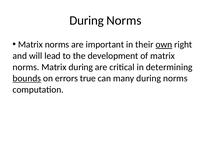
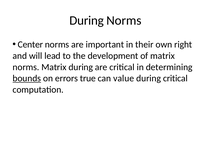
Matrix: Matrix -> Center (30, 44)
own underline: present -> none (164, 44)
many: many -> value (124, 78)
norms: norms -> critical (175, 78)
